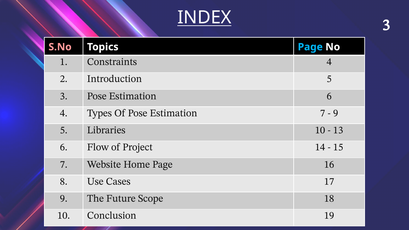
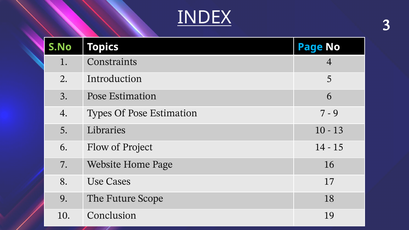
S.No colour: pink -> light green (60, 47)
